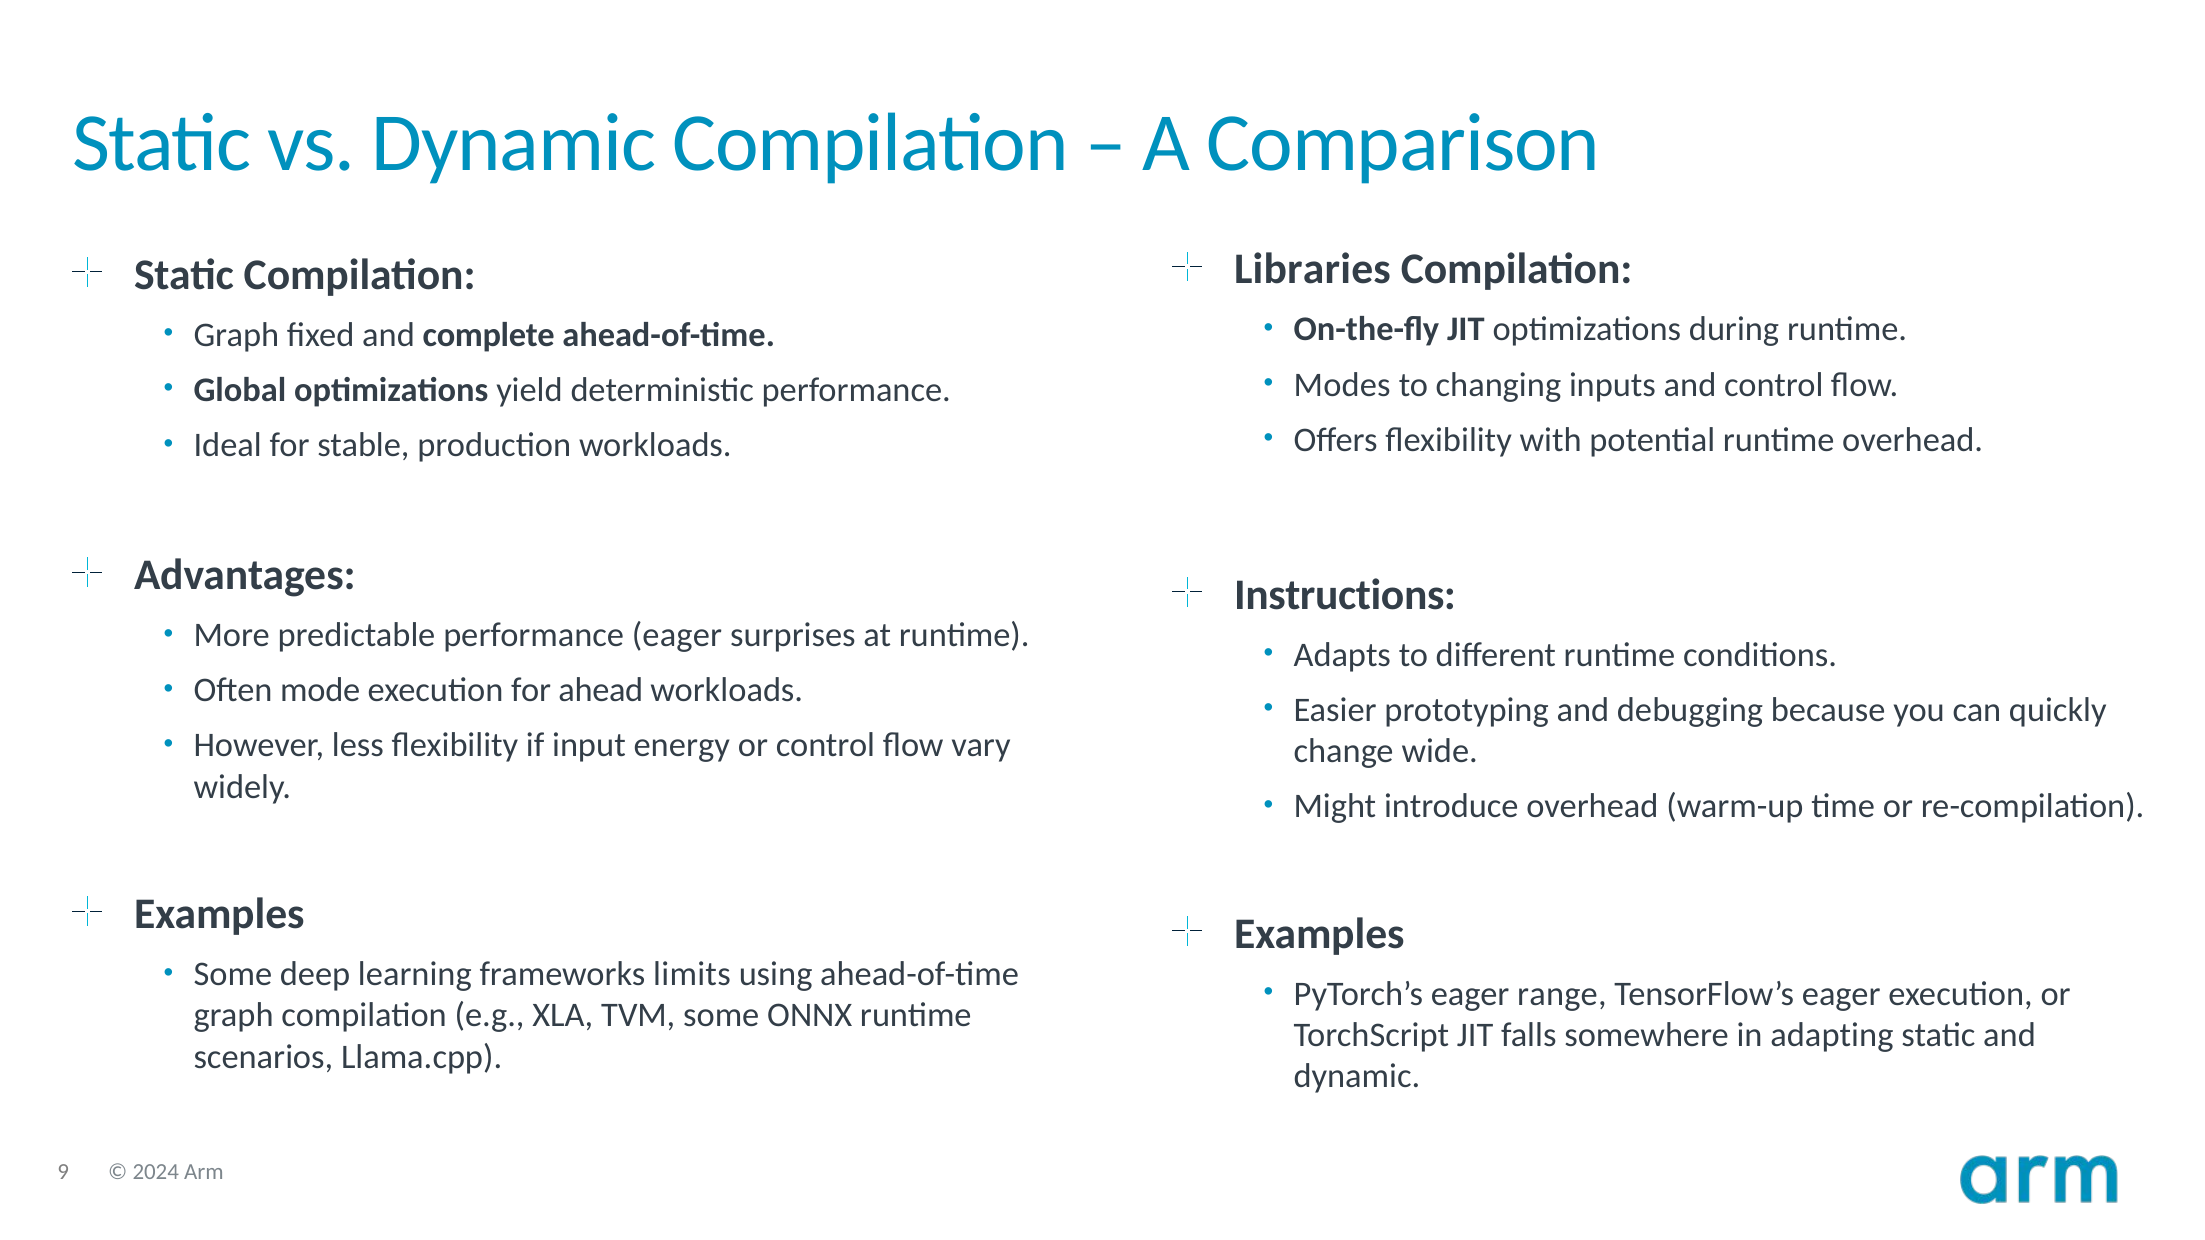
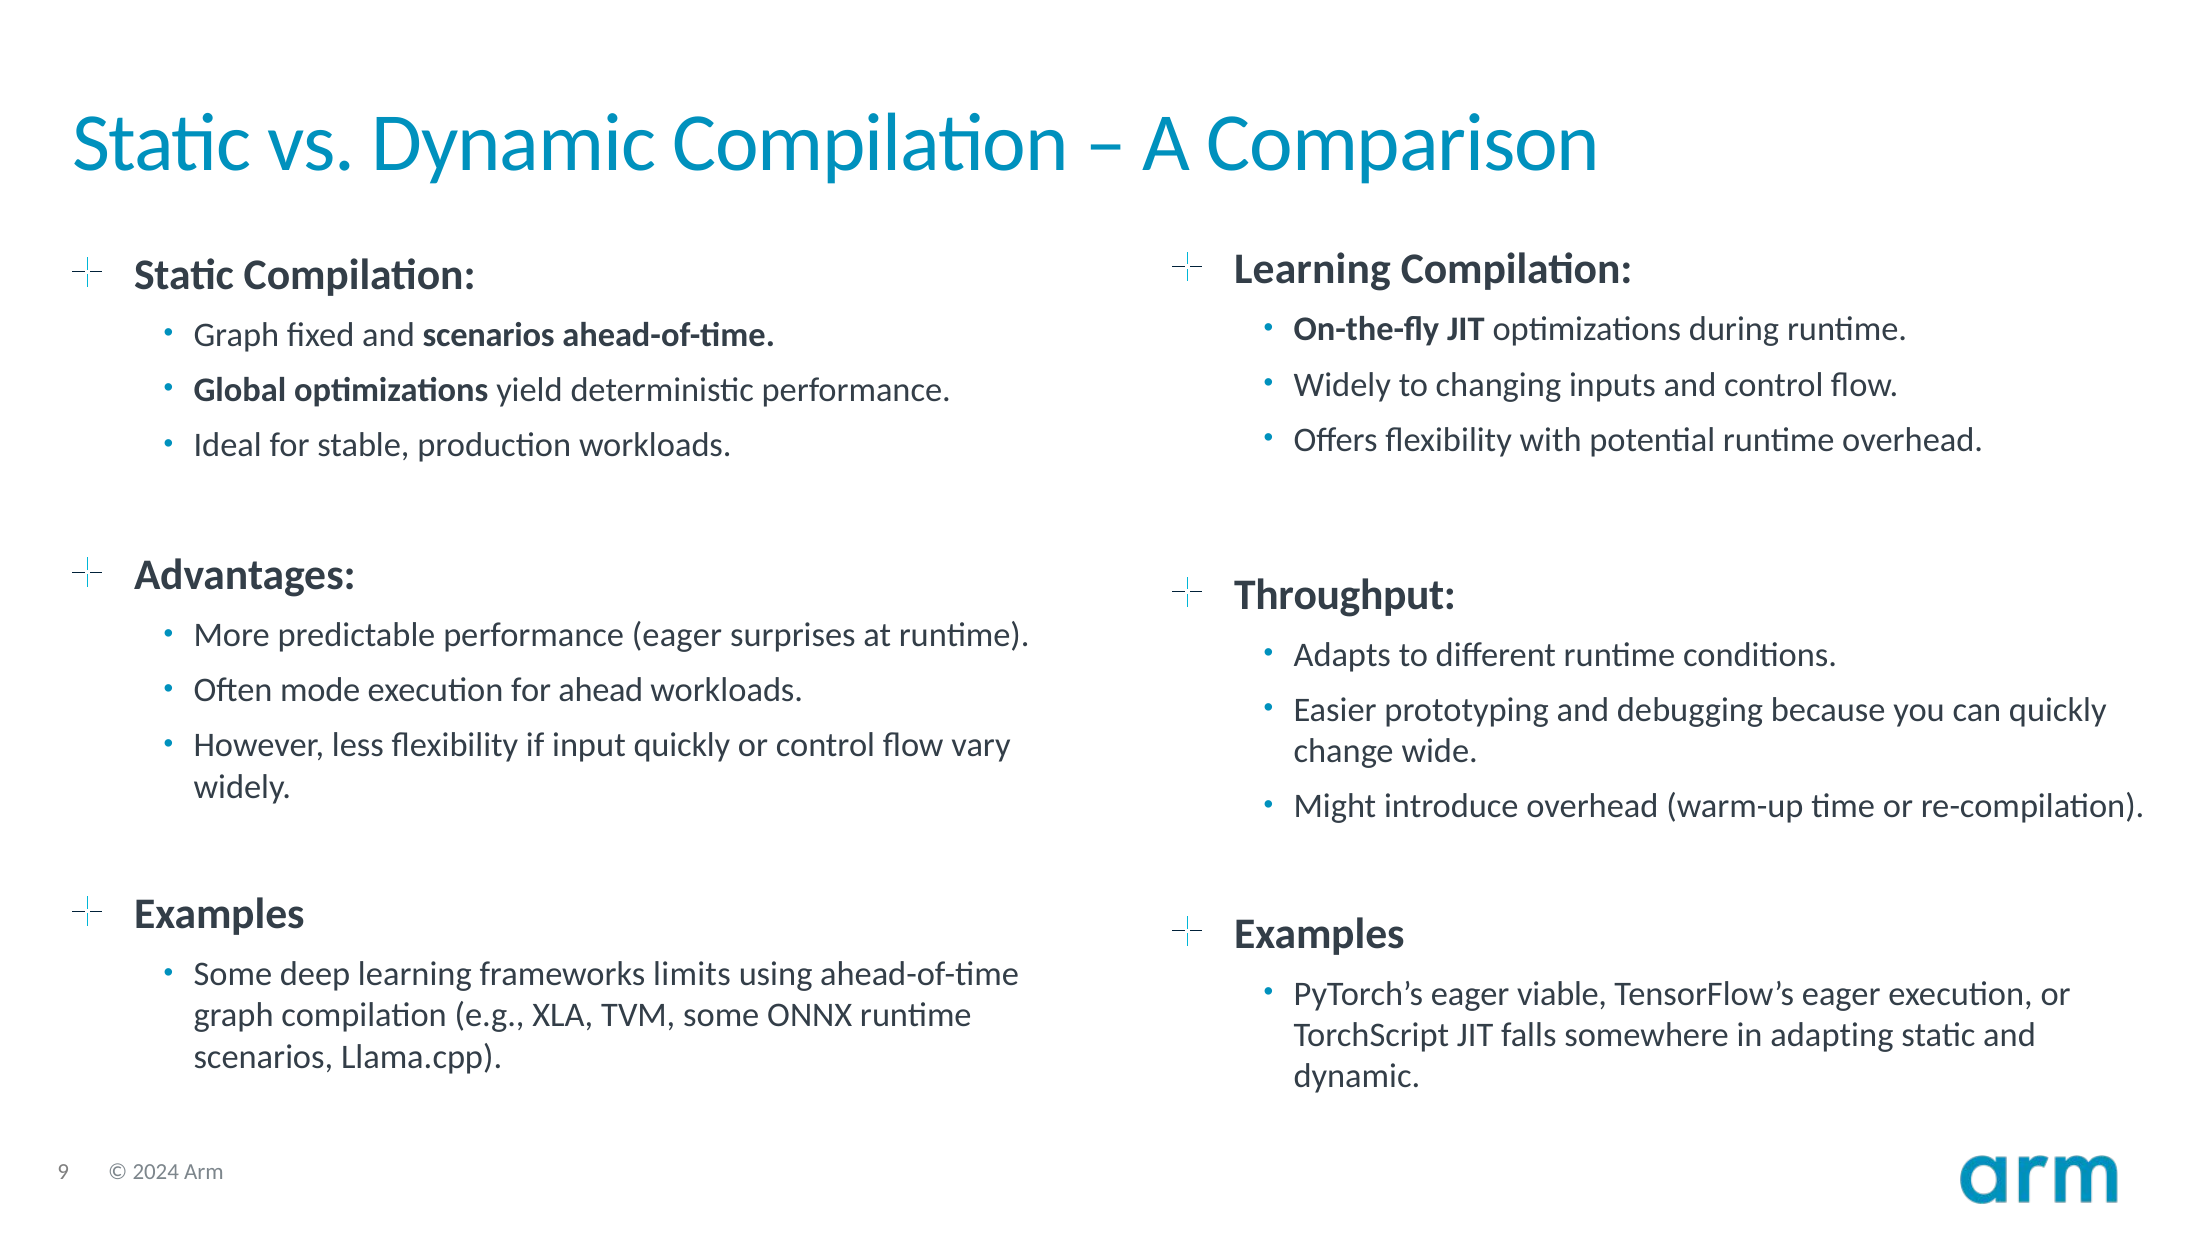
Libraries: Libraries -> Learning (1312, 269)
and complete: complete -> scenarios (489, 335)
Modes: Modes -> Widely (1342, 385)
Instructions: Instructions -> Throughput (1345, 595)
input energy: energy -> quickly (682, 746)
range: range -> viable (1562, 994)
